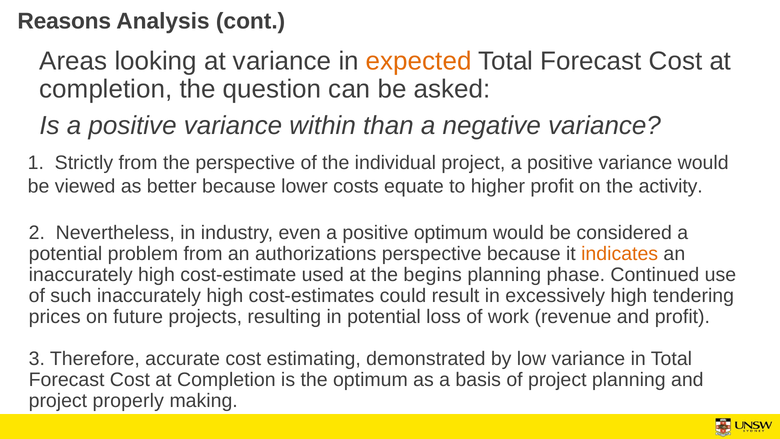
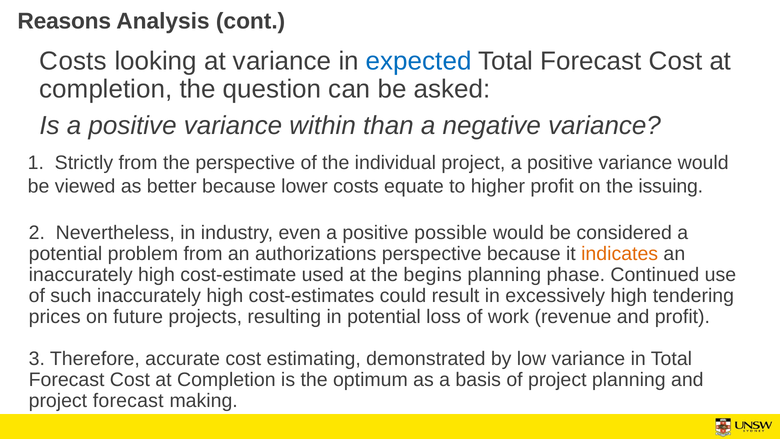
Areas: Areas -> Costs (73, 61)
expected colour: orange -> blue (419, 61)
activity: activity -> issuing (671, 186)
positive optimum: optimum -> possible (451, 233)
project properly: properly -> forecast (128, 401)
